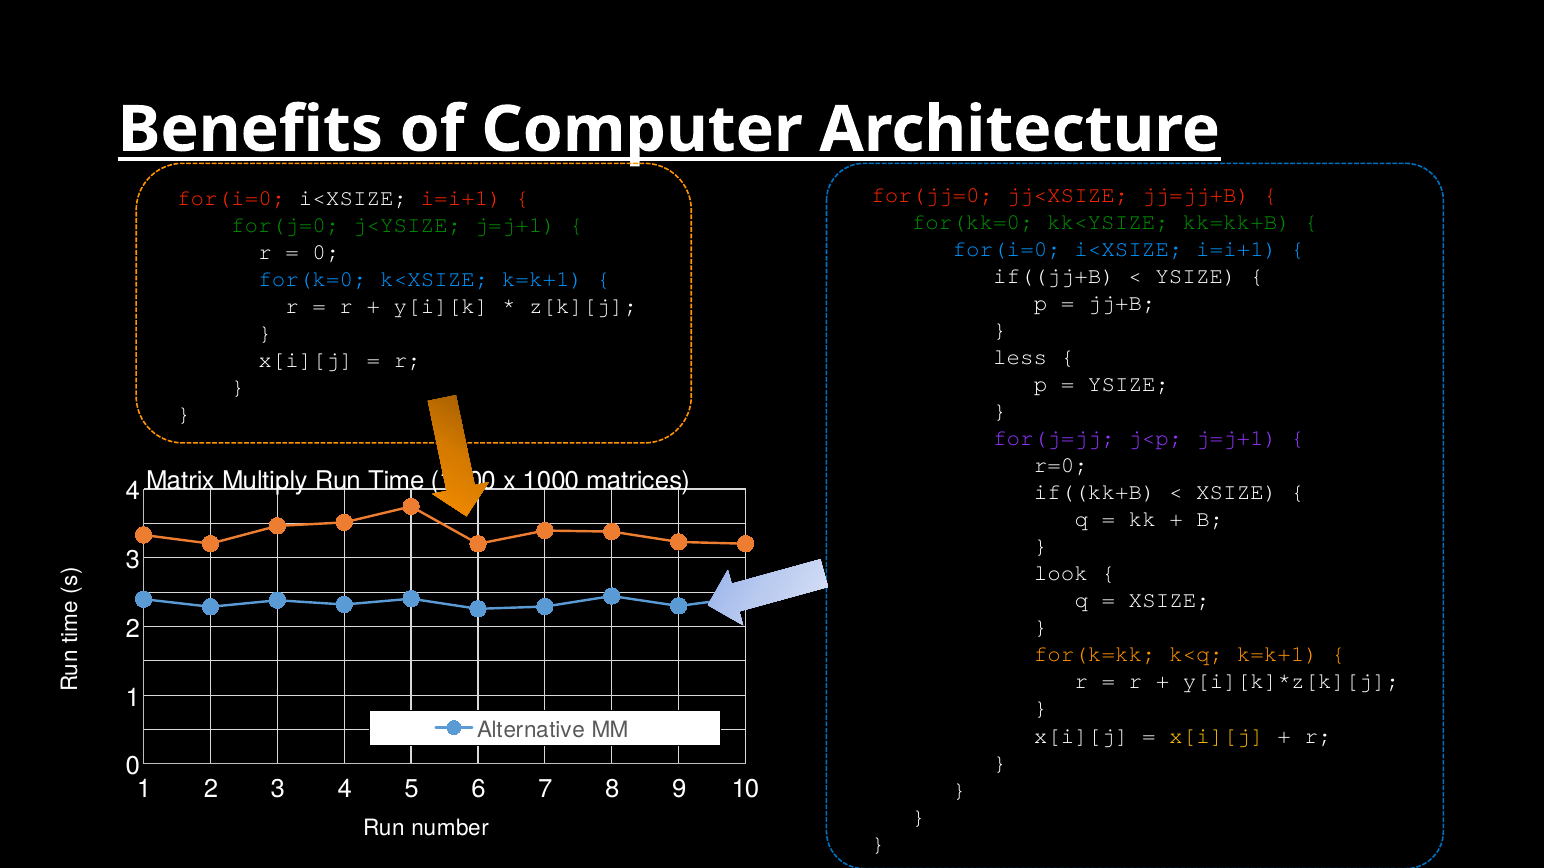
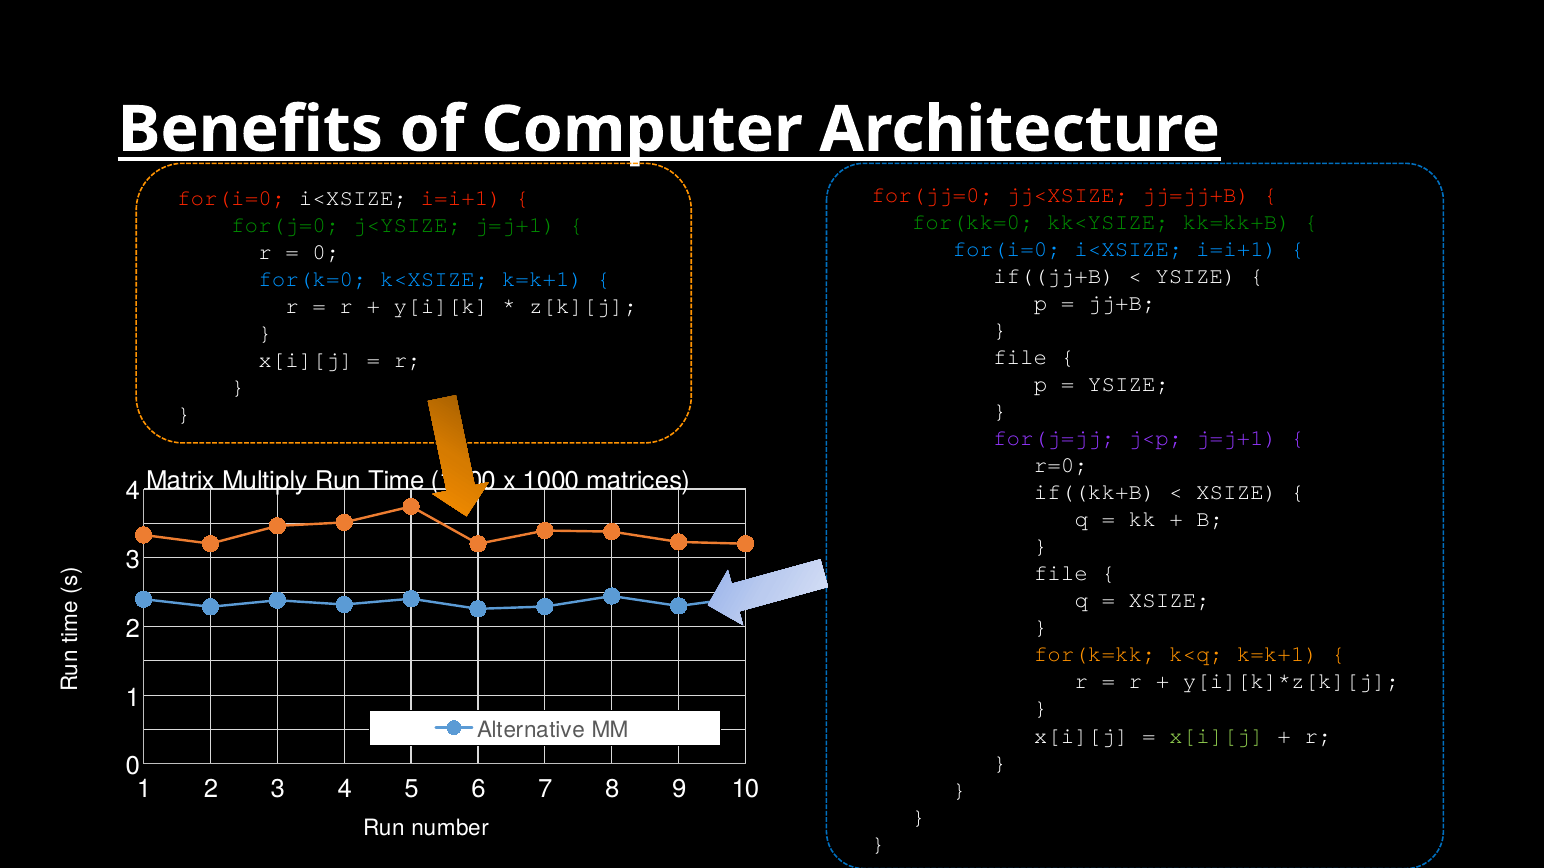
less: less -> file (1020, 358)
look: look -> file (1061, 574)
x[i][j colour: yellow -> light green (1217, 736)
